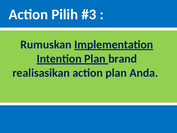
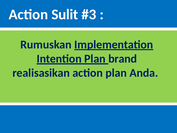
Pilih: Pilih -> Sulit (65, 14)
